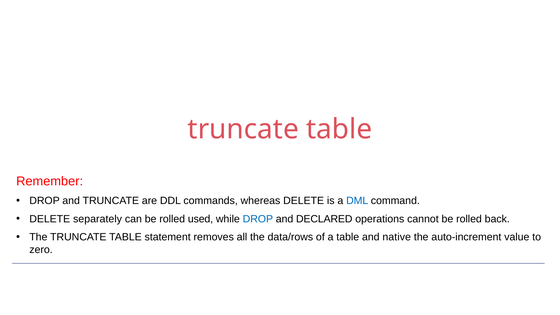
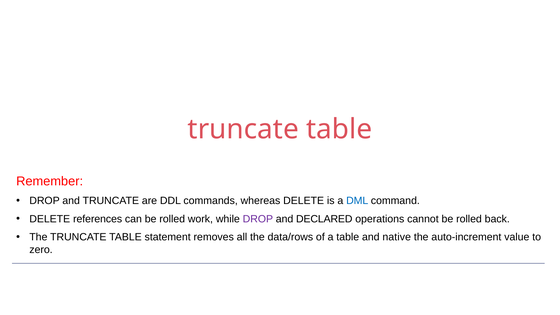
separately: separately -> references (98, 219)
used: used -> work (200, 219)
DROP colour: blue -> purple (258, 219)
